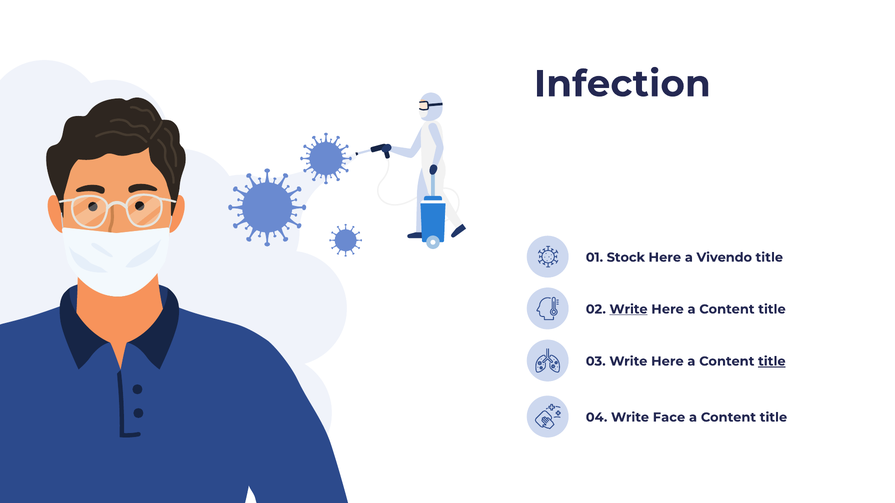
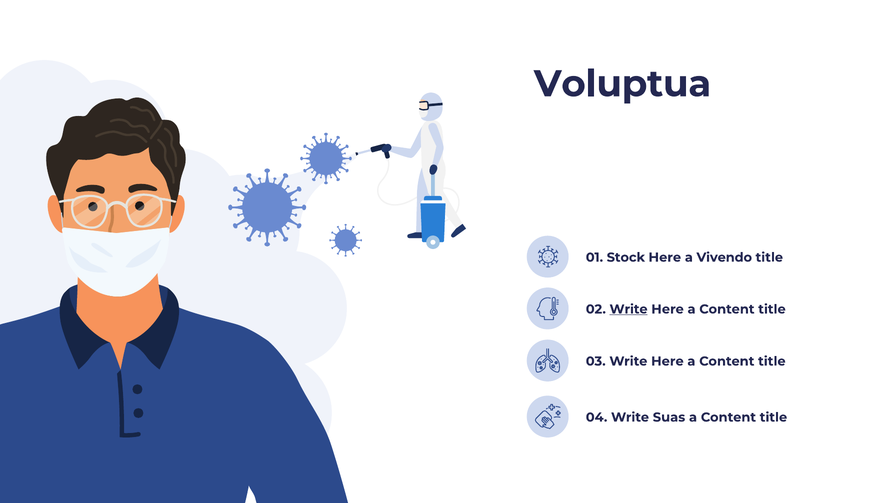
Infection: Infection -> Voluptua (623, 84)
title underline: present -> none (772, 362)
Face: Face -> Suas (669, 418)
